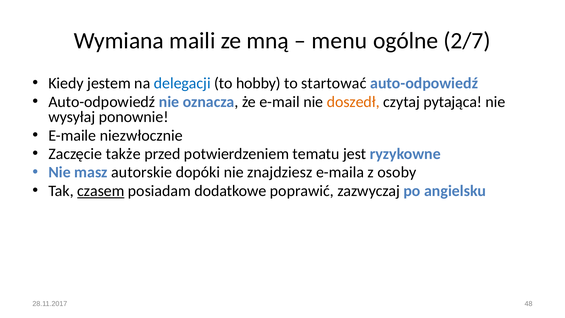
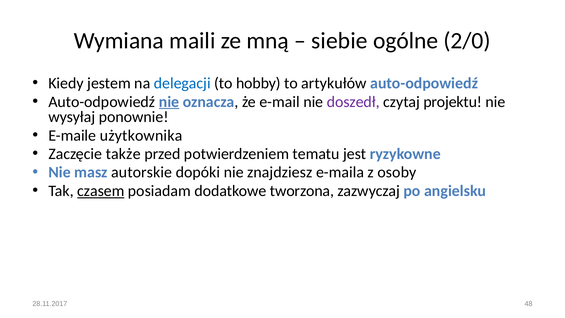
menu: menu -> siebie (339, 41)
2/7: 2/7 -> 2/0 (467, 41)
startować: startować -> artykułów (334, 83)
nie underline: none -> present (169, 102)
doszedł colour: orange -> purple (353, 102)
pytająca: pytająca -> projektu (453, 102)
niezwłocznie: niezwłocznie -> użytkownika (141, 135)
poprawić: poprawić -> tworzona (302, 191)
